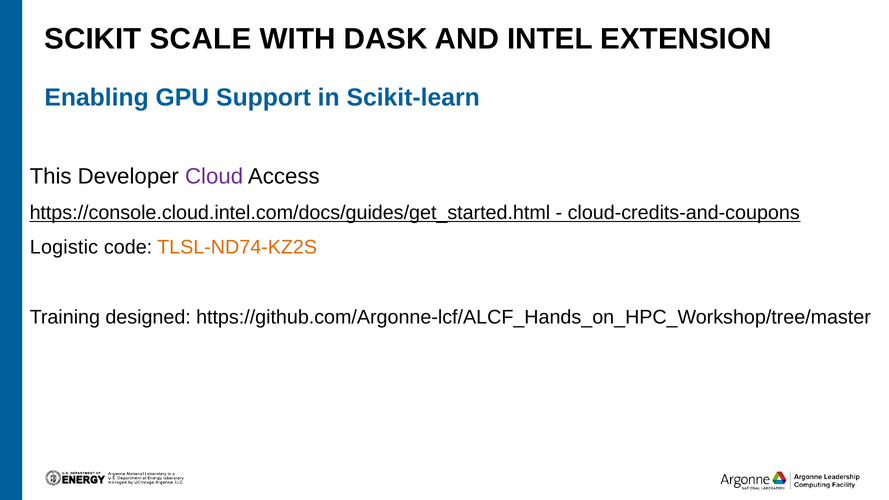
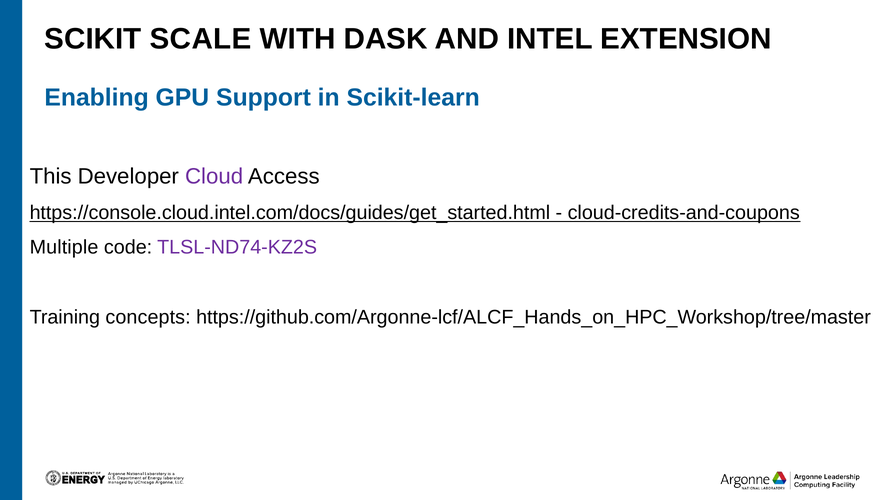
Logistic: Logistic -> Multiple (64, 247)
TLSL-ND74-KZ2S colour: orange -> purple (237, 247)
designed: designed -> concepts (148, 317)
